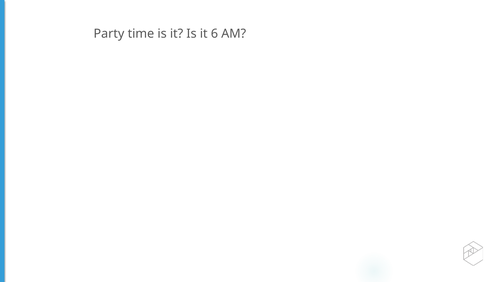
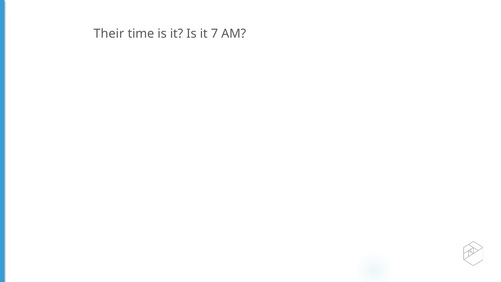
Party: Party -> Their (109, 34)
6: 6 -> 7 (214, 34)
